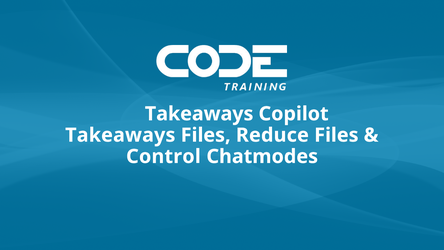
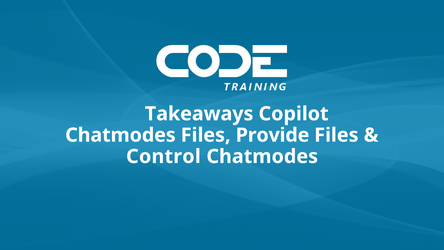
Takeaways: Takeaways -> Chatmodes (120, 135)
Reduce: Reduce -> Provide (273, 135)
